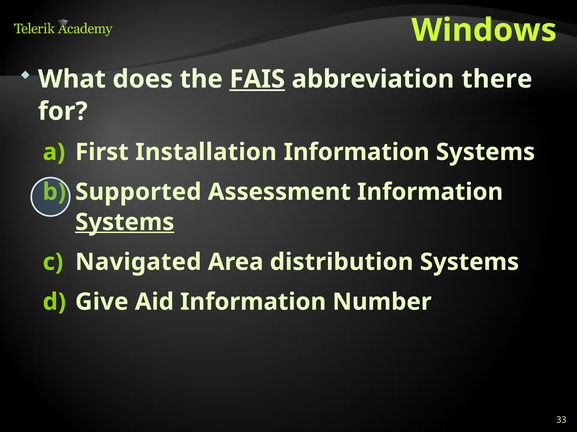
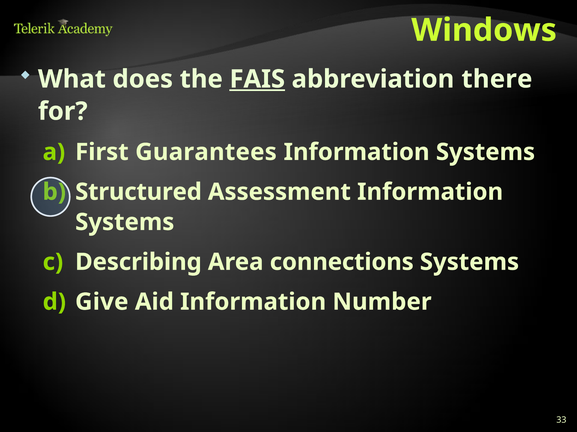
Installation: Installation -> Guarantees (206, 152)
Supported: Supported -> Structured (138, 192)
Systems underline: present -> none (125, 223)
Navigated: Navigated -> Describing (138, 262)
distribution: distribution -> connections (342, 262)
